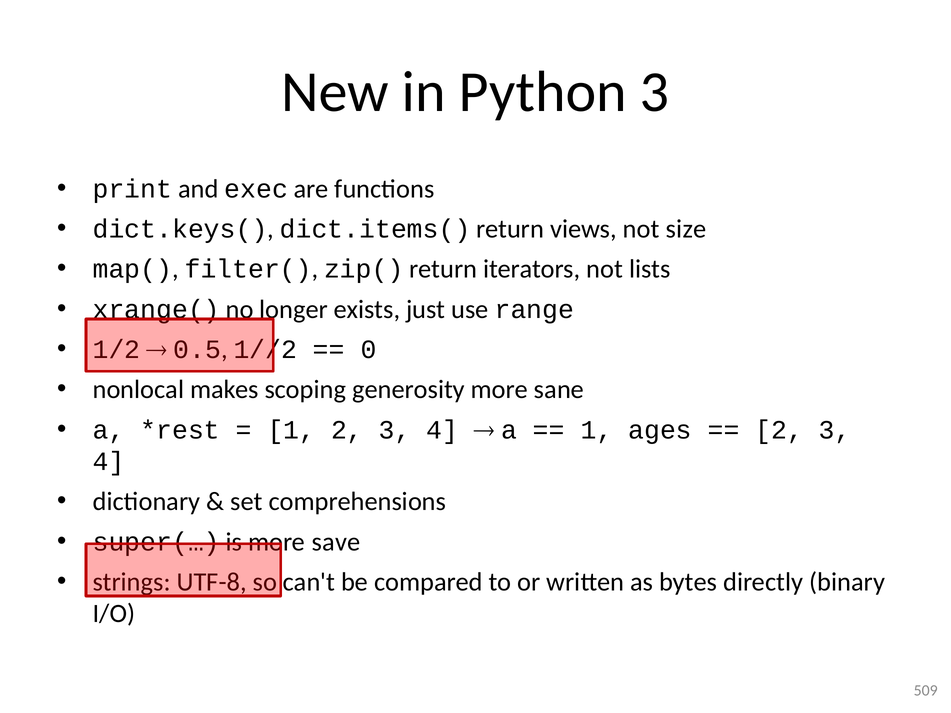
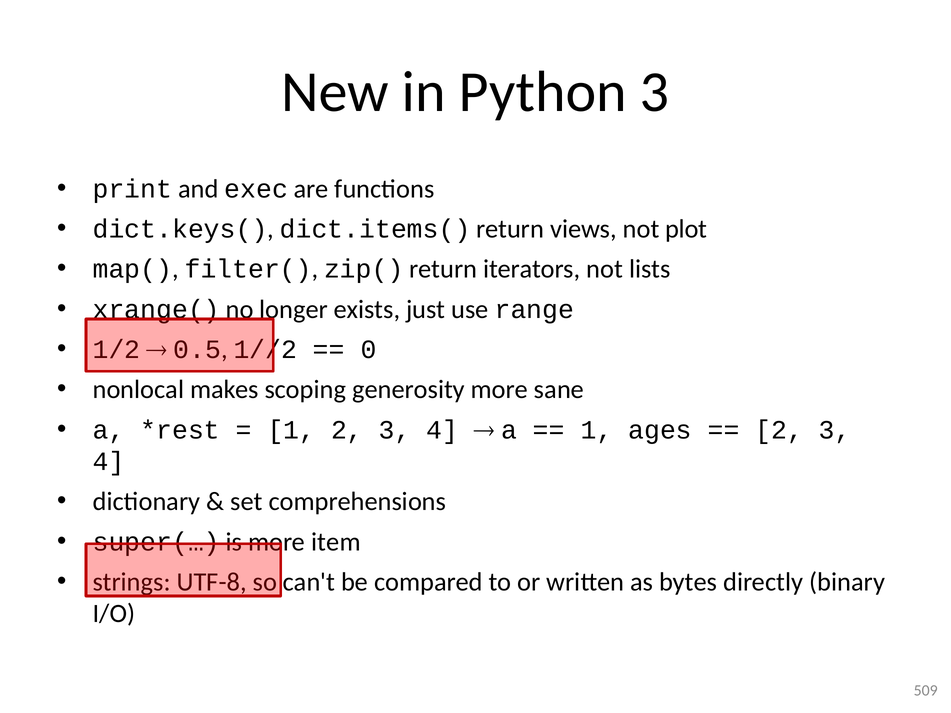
size: size -> plot (686, 229)
save: save -> item (336, 542)
